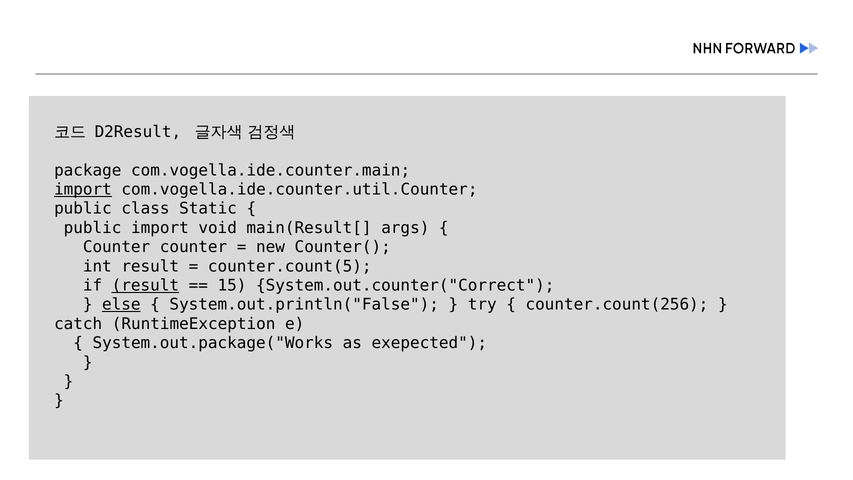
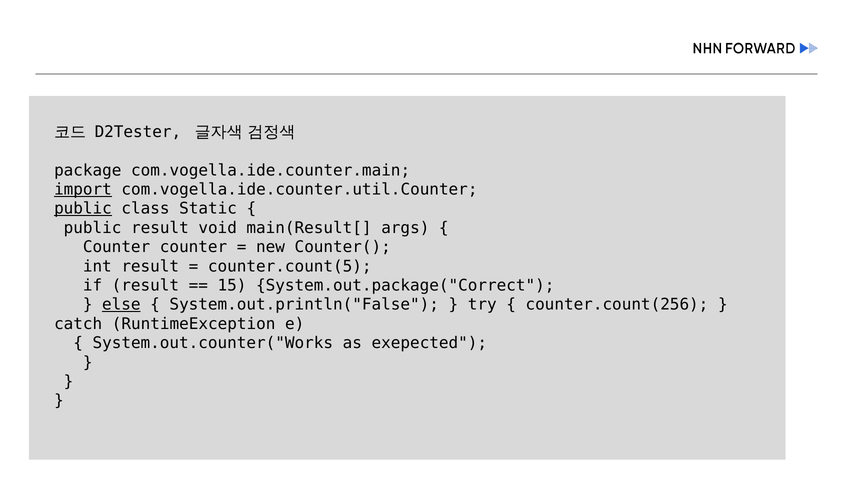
D2Result: D2Result -> D2Tester (138, 132)
public underline: none -> present (83, 209)
public import: import -> result (160, 228)
result underline: present -> none (145, 285)
System.out.counter("Correct: System.out.counter("Correct -> System.out.package("Correct (405, 285)
System.out.package("Works: System.out.package("Works -> System.out.counter("Works (213, 343)
